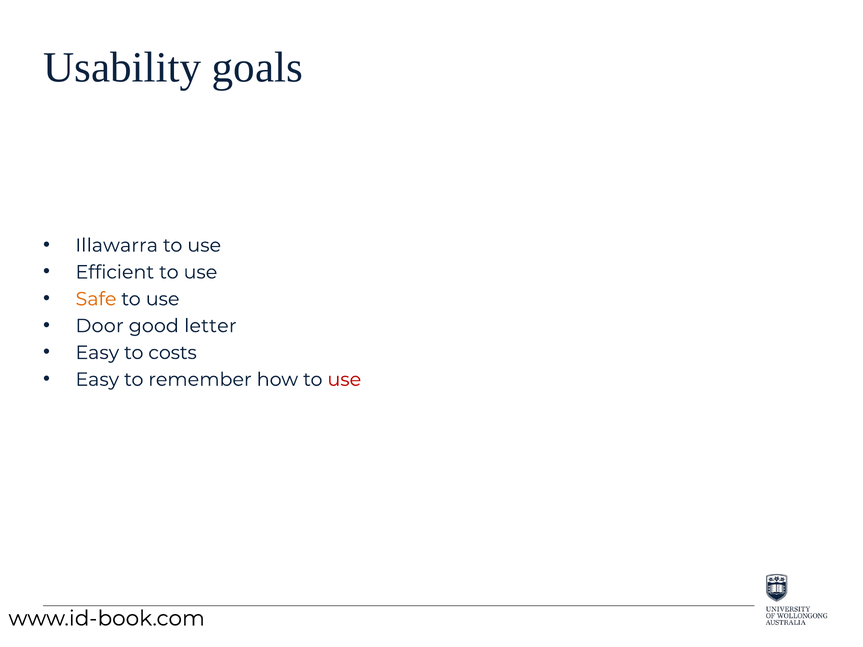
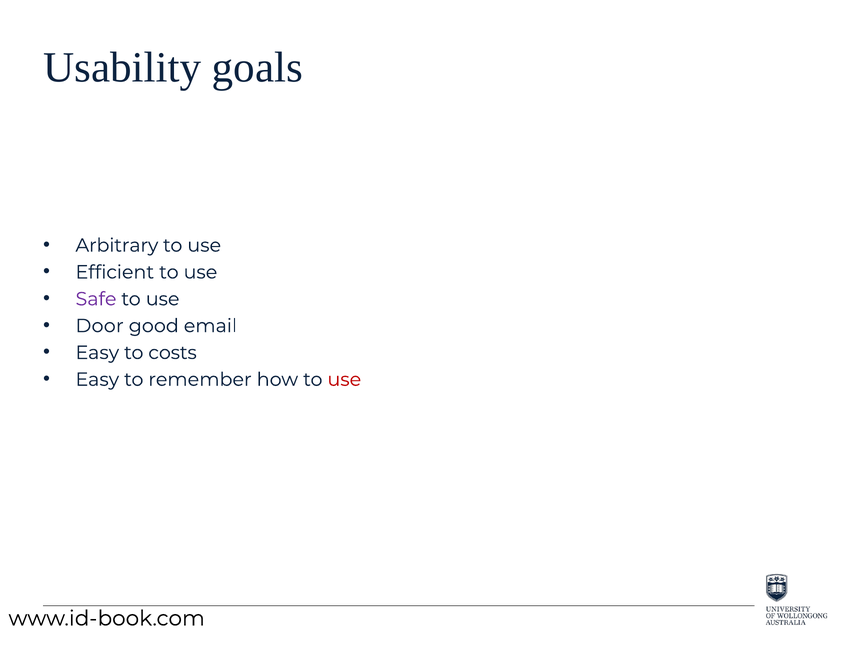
Illawarra: Illawarra -> Arbitrary (117, 245)
Safe colour: orange -> purple (96, 299)
letter: letter -> email (210, 326)
